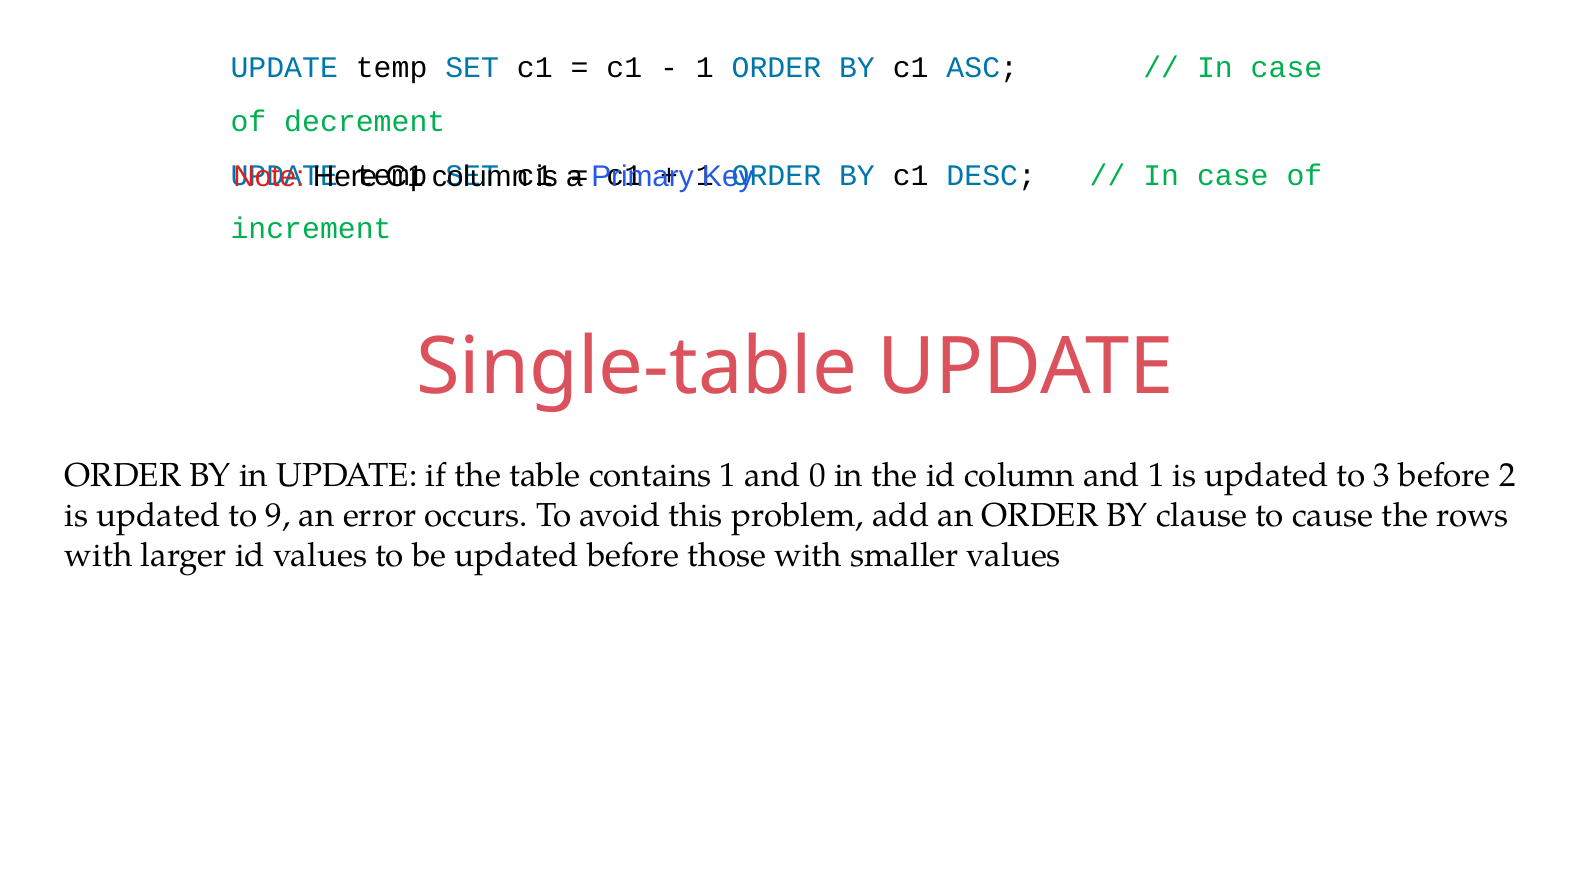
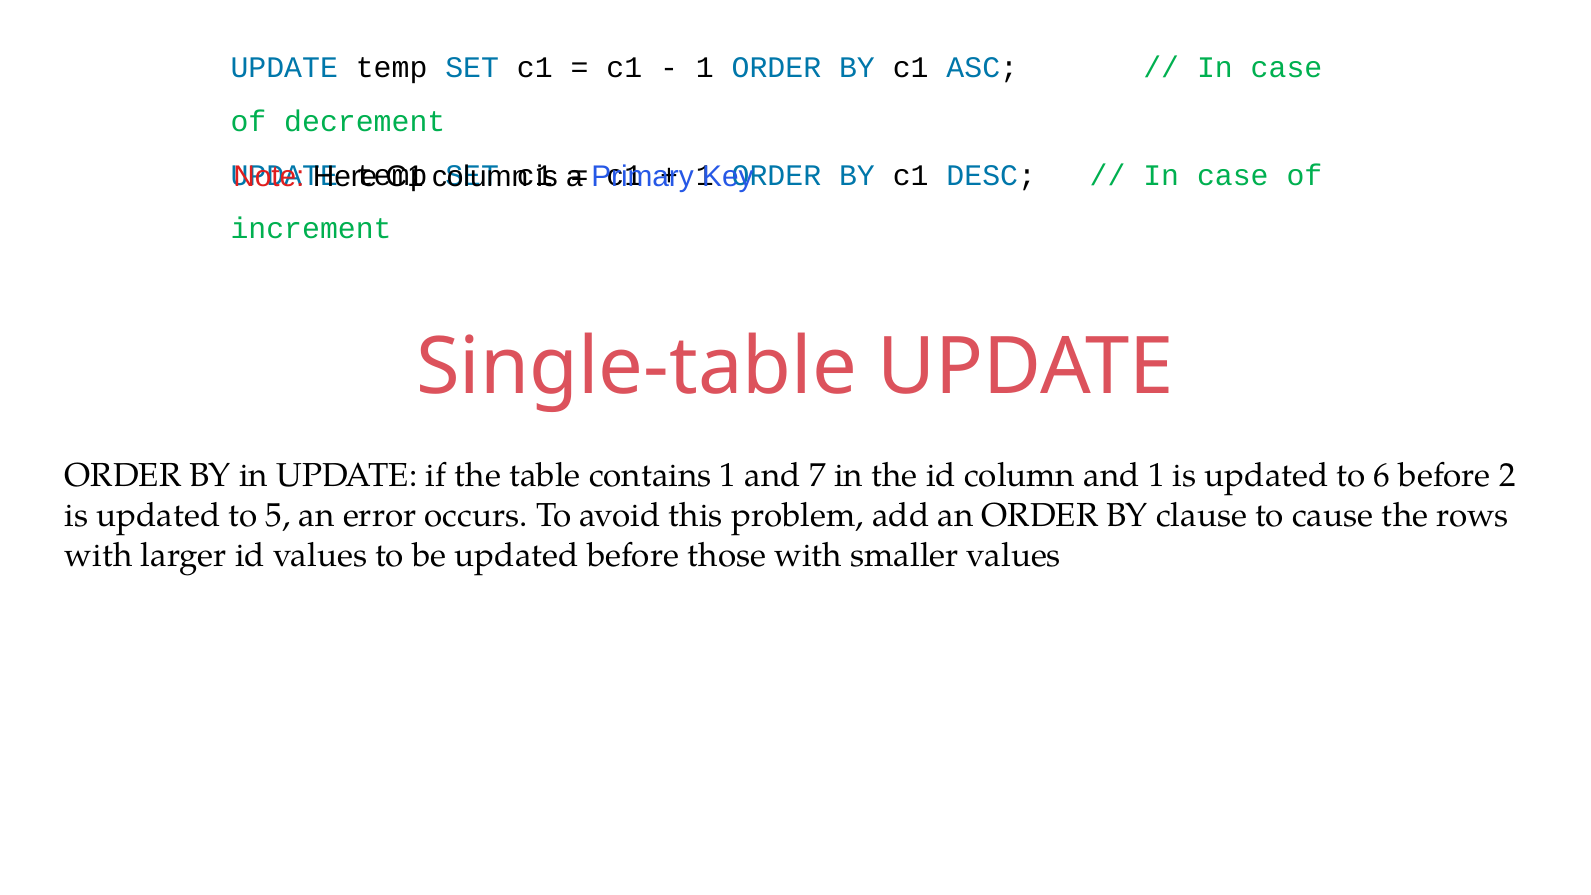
0: 0 -> 7 (818, 476)
3: 3 -> 6 (1382, 476)
9: 9 -> 5 (278, 515)
